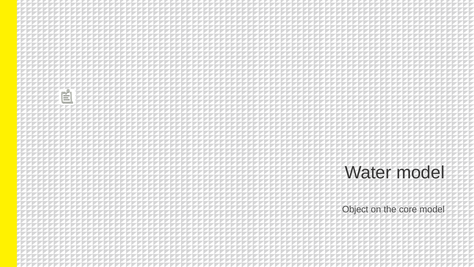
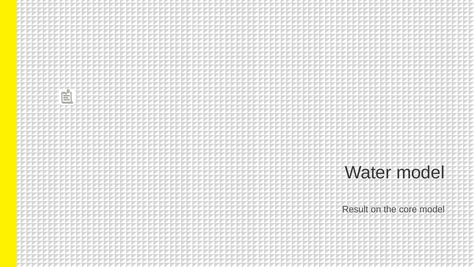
Object: Object -> Result (355, 209)
